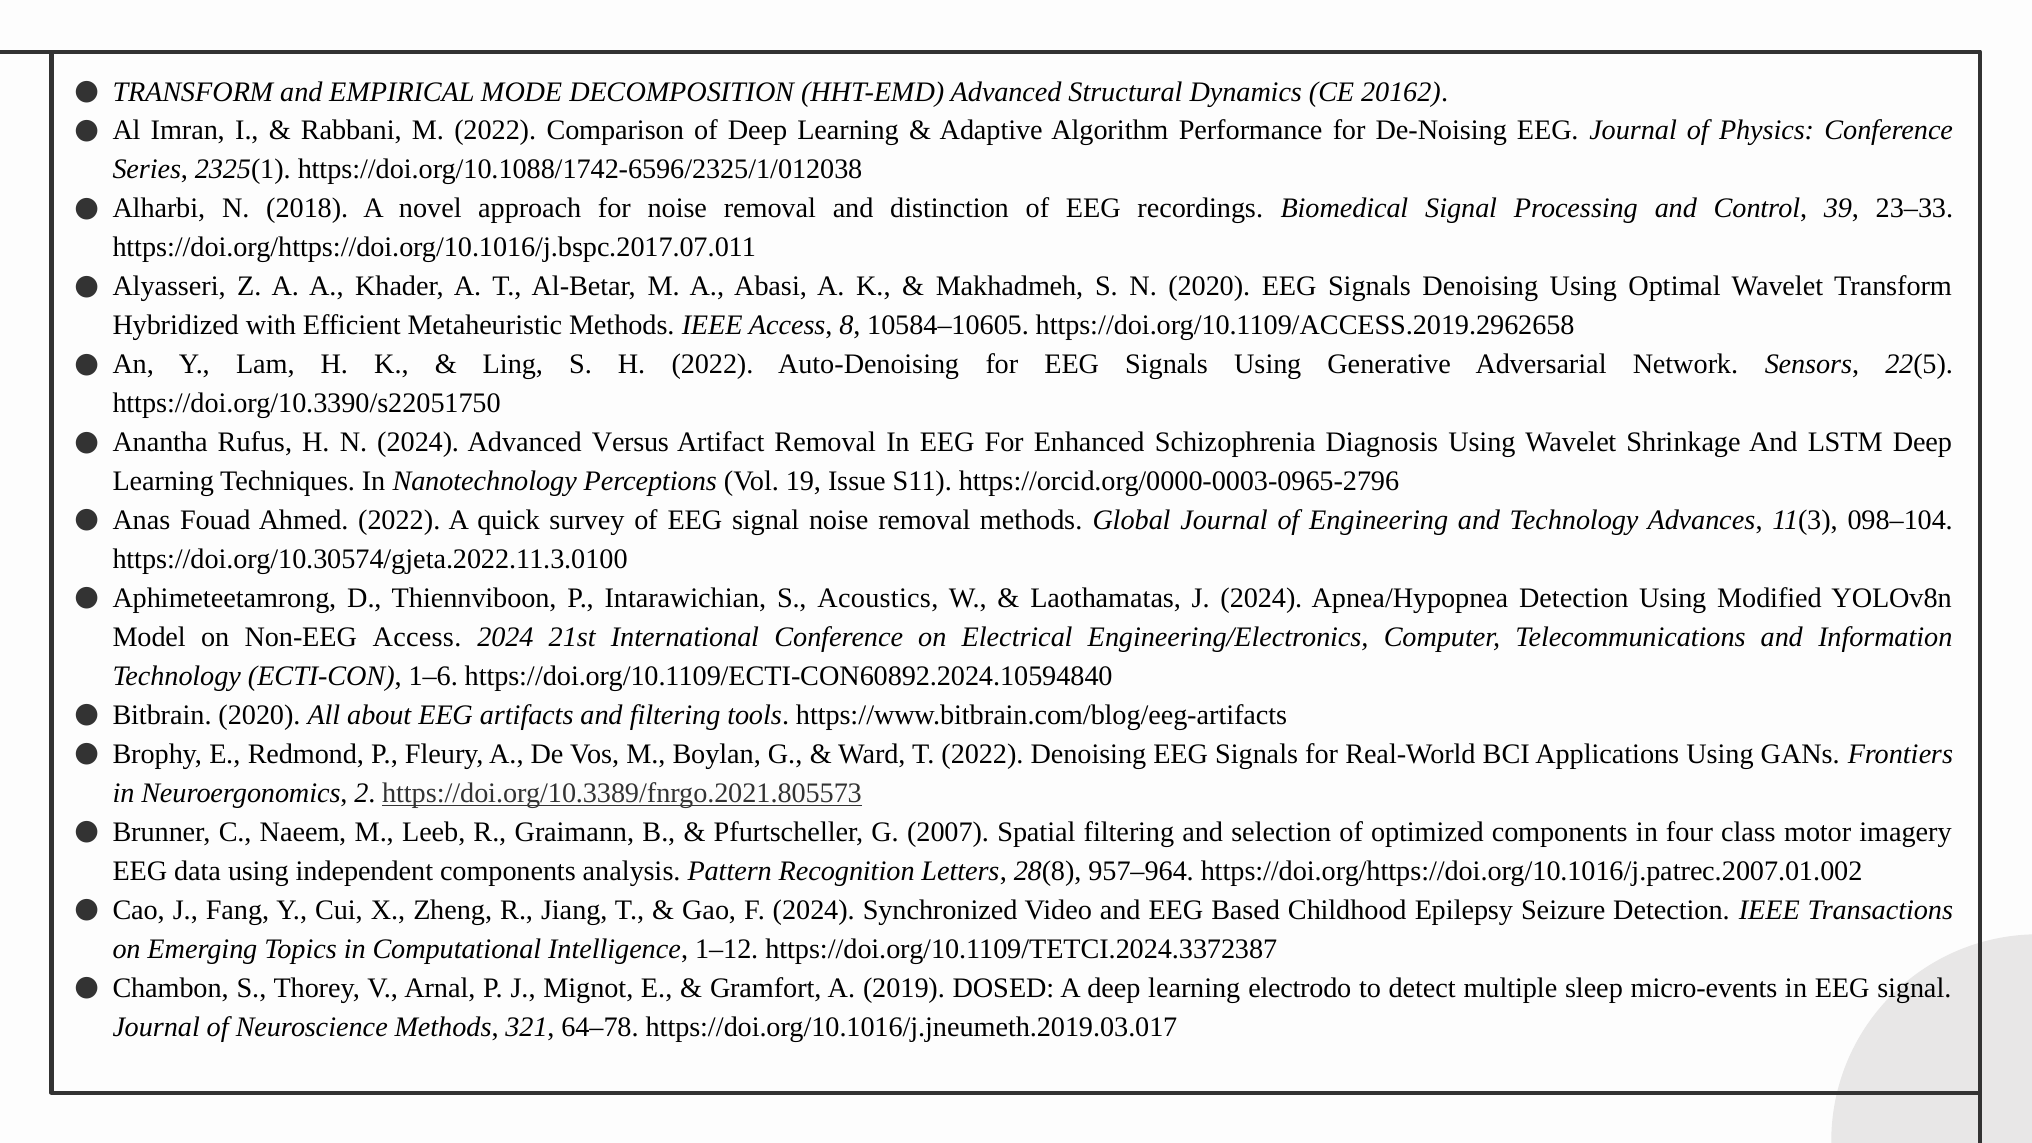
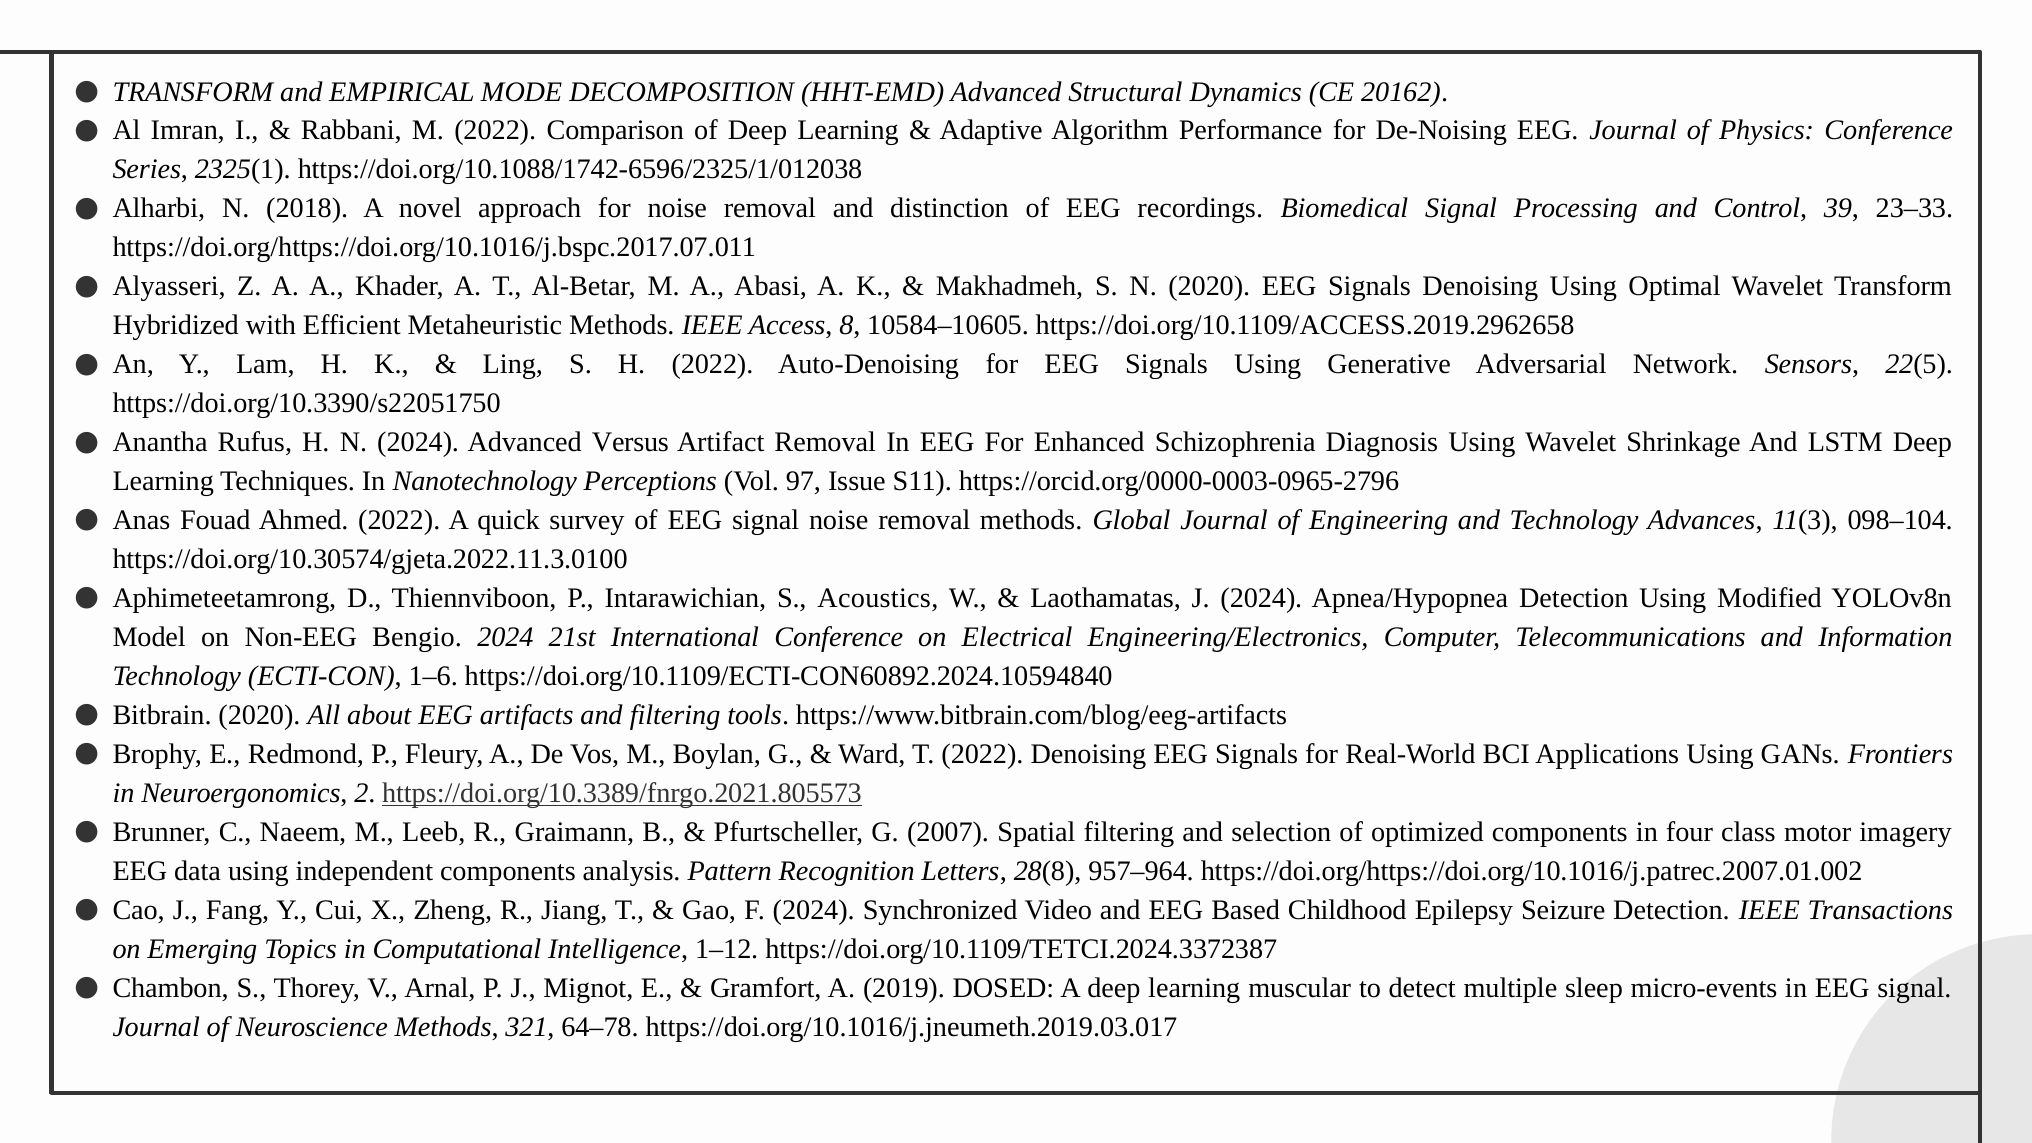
19: 19 -> 97 (803, 481)
Non-EEG Access: Access -> Bengio (417, 637)
electrodo: electrodo -> muscular (1300, 988)
